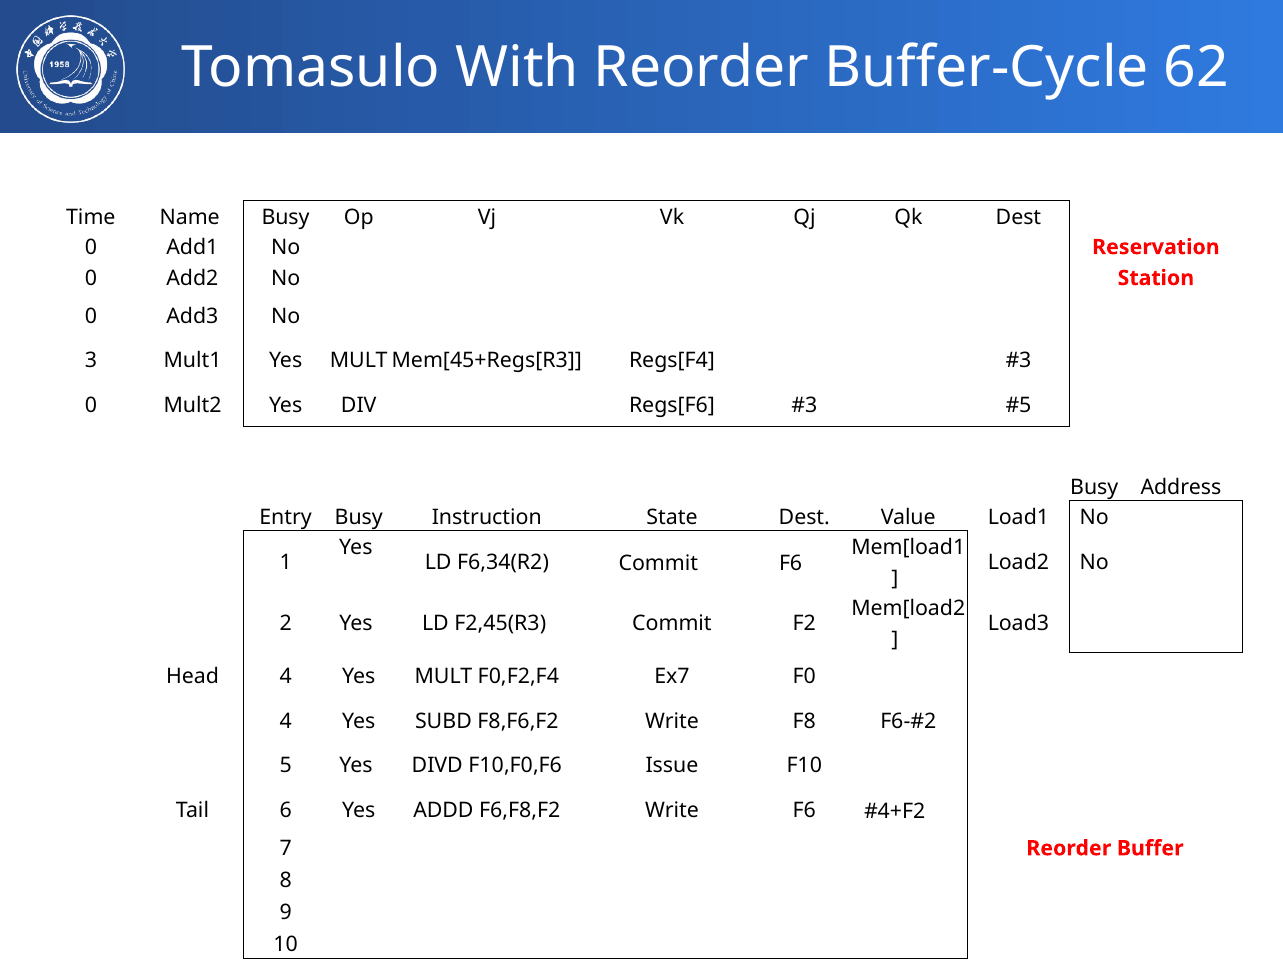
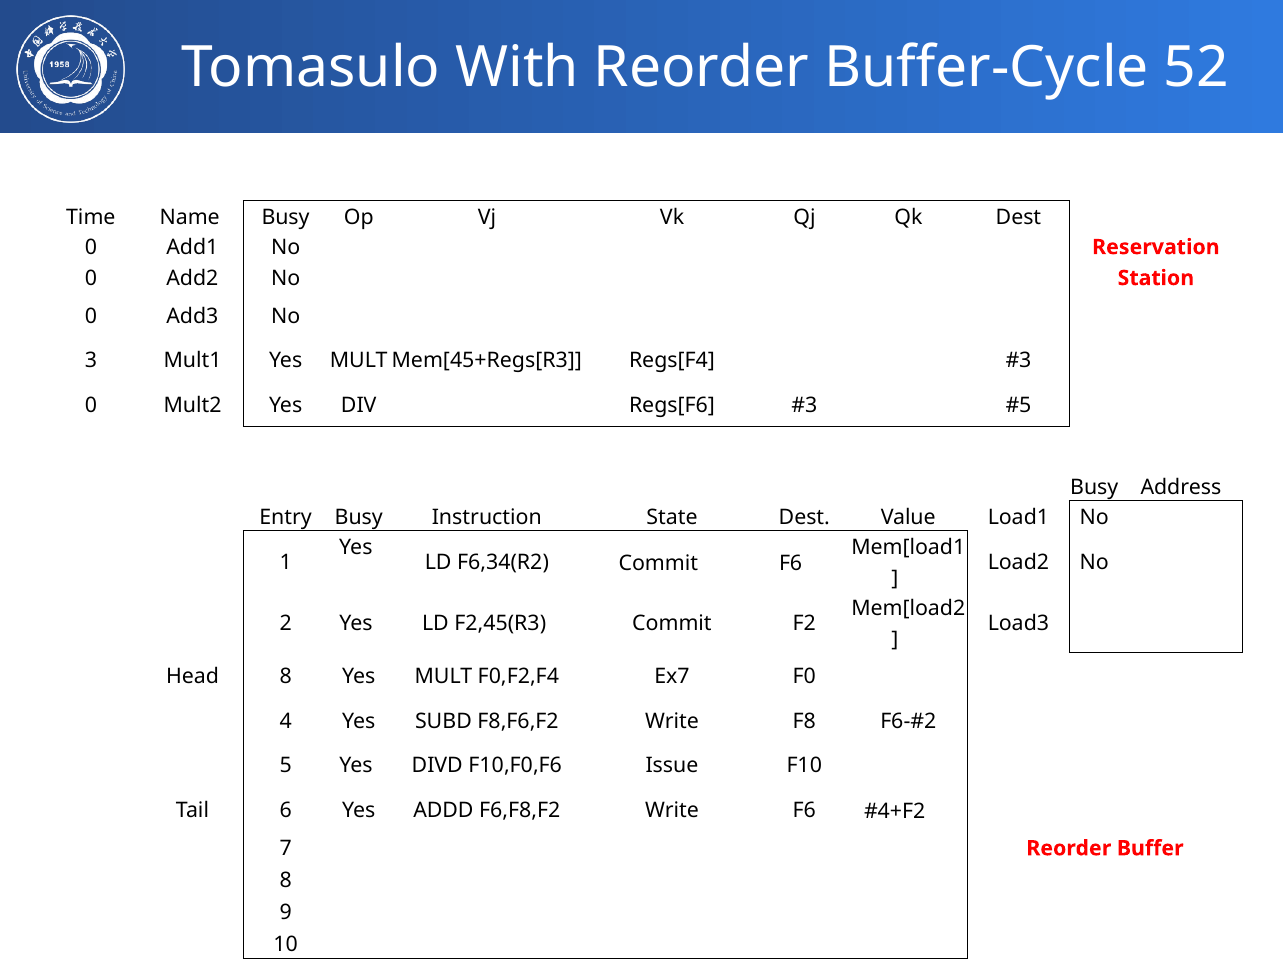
62: 62 -> 52 (1197, 67)
Head 4: 4 -> 8 (286, 677)
